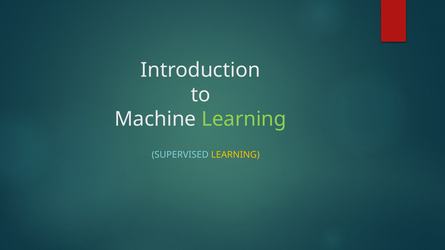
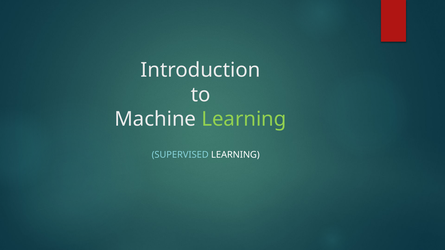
LEARNING colour: yellow -> white (235, 155)
